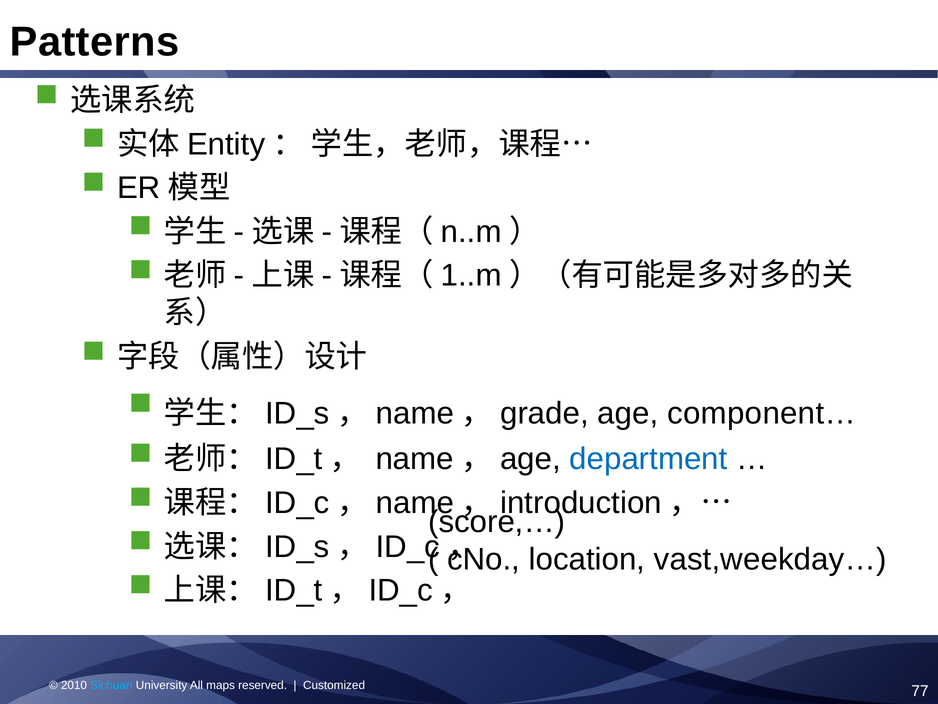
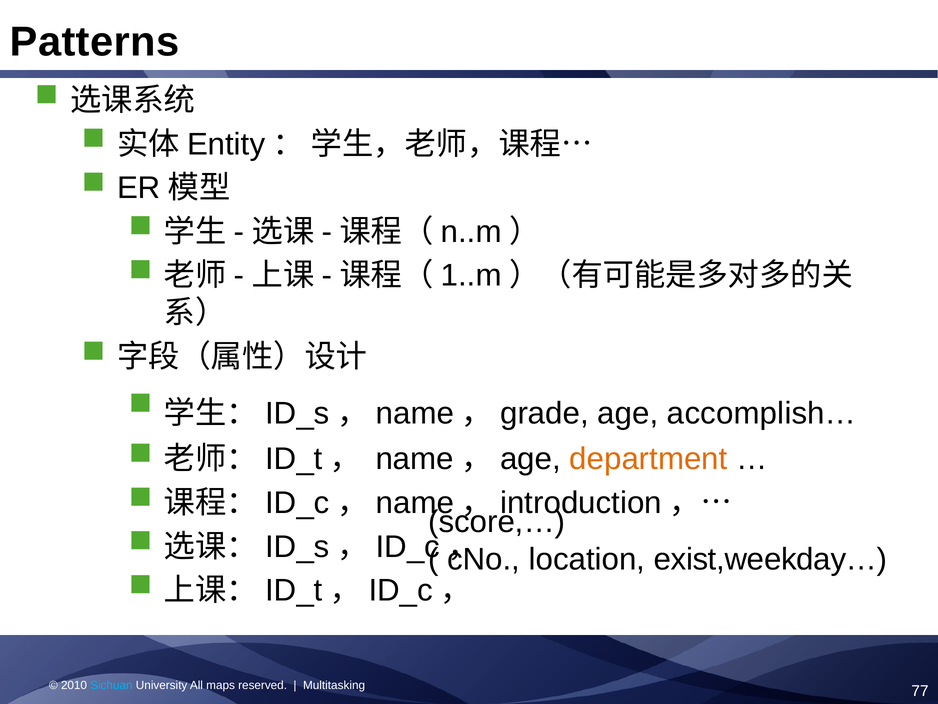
component…: component… -> accomplish… (762, 413)
department colour: blue -> orange (648, 459)
vast,weekday…: vast,weekday… -> exist,weekday… (770, 559)
Customized: Customized -> Multitasking (334, 685)
